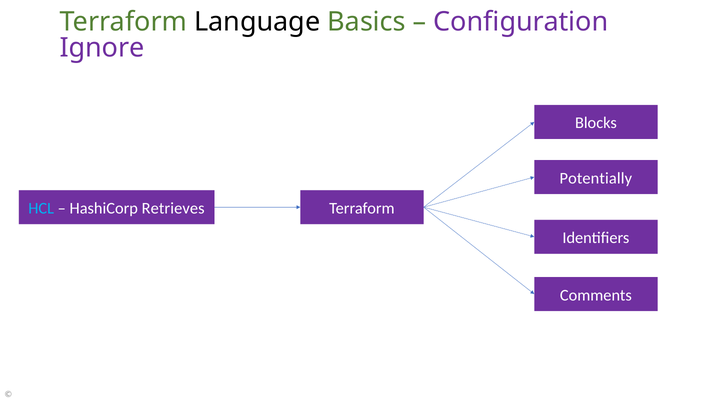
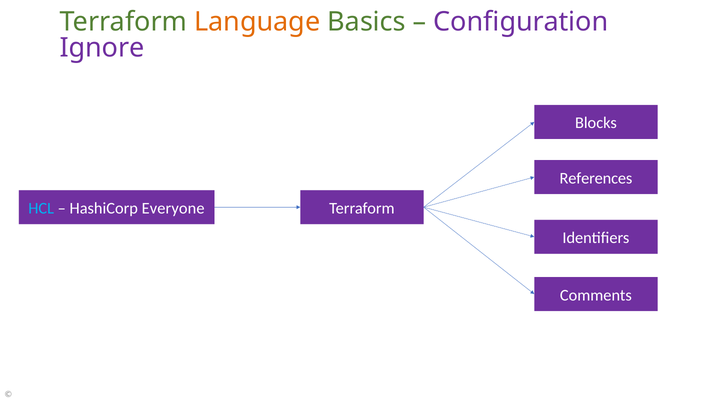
Language colour: black -> orange (257, 22)
Potentially: Potentially -> References (596, 178)
Retrieves: Retrieves -> Everyone (173, 208)
